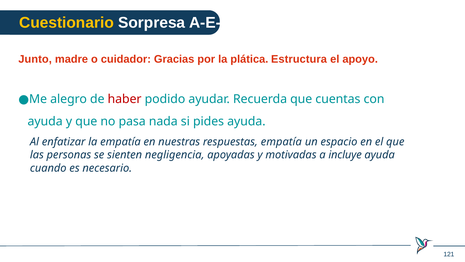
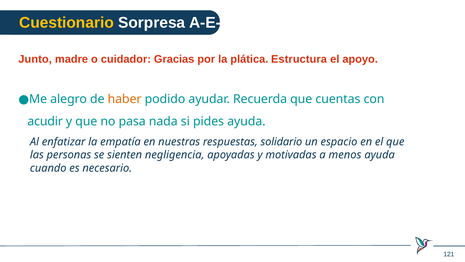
haber colour: red -> orange (125, 99)
ayuda: ayuda -> acudir (45, 121)
respuestas empatía: empatía -> solidario (281, 141)
incluye: incluye -> menos (345, 155)
